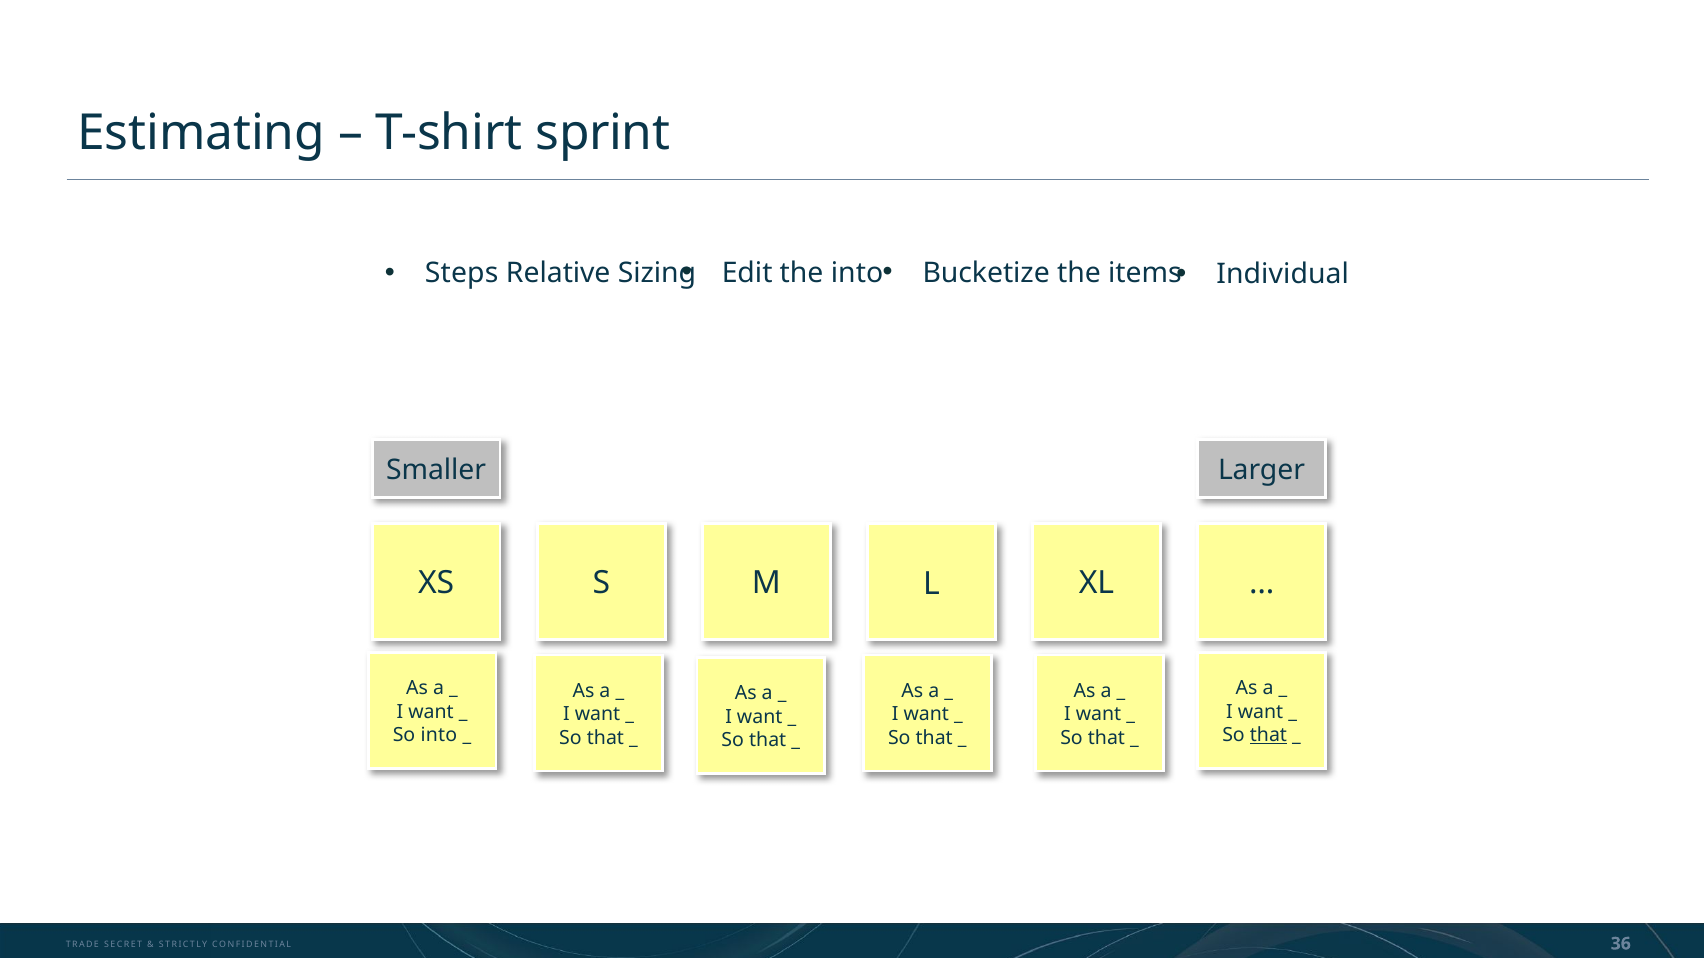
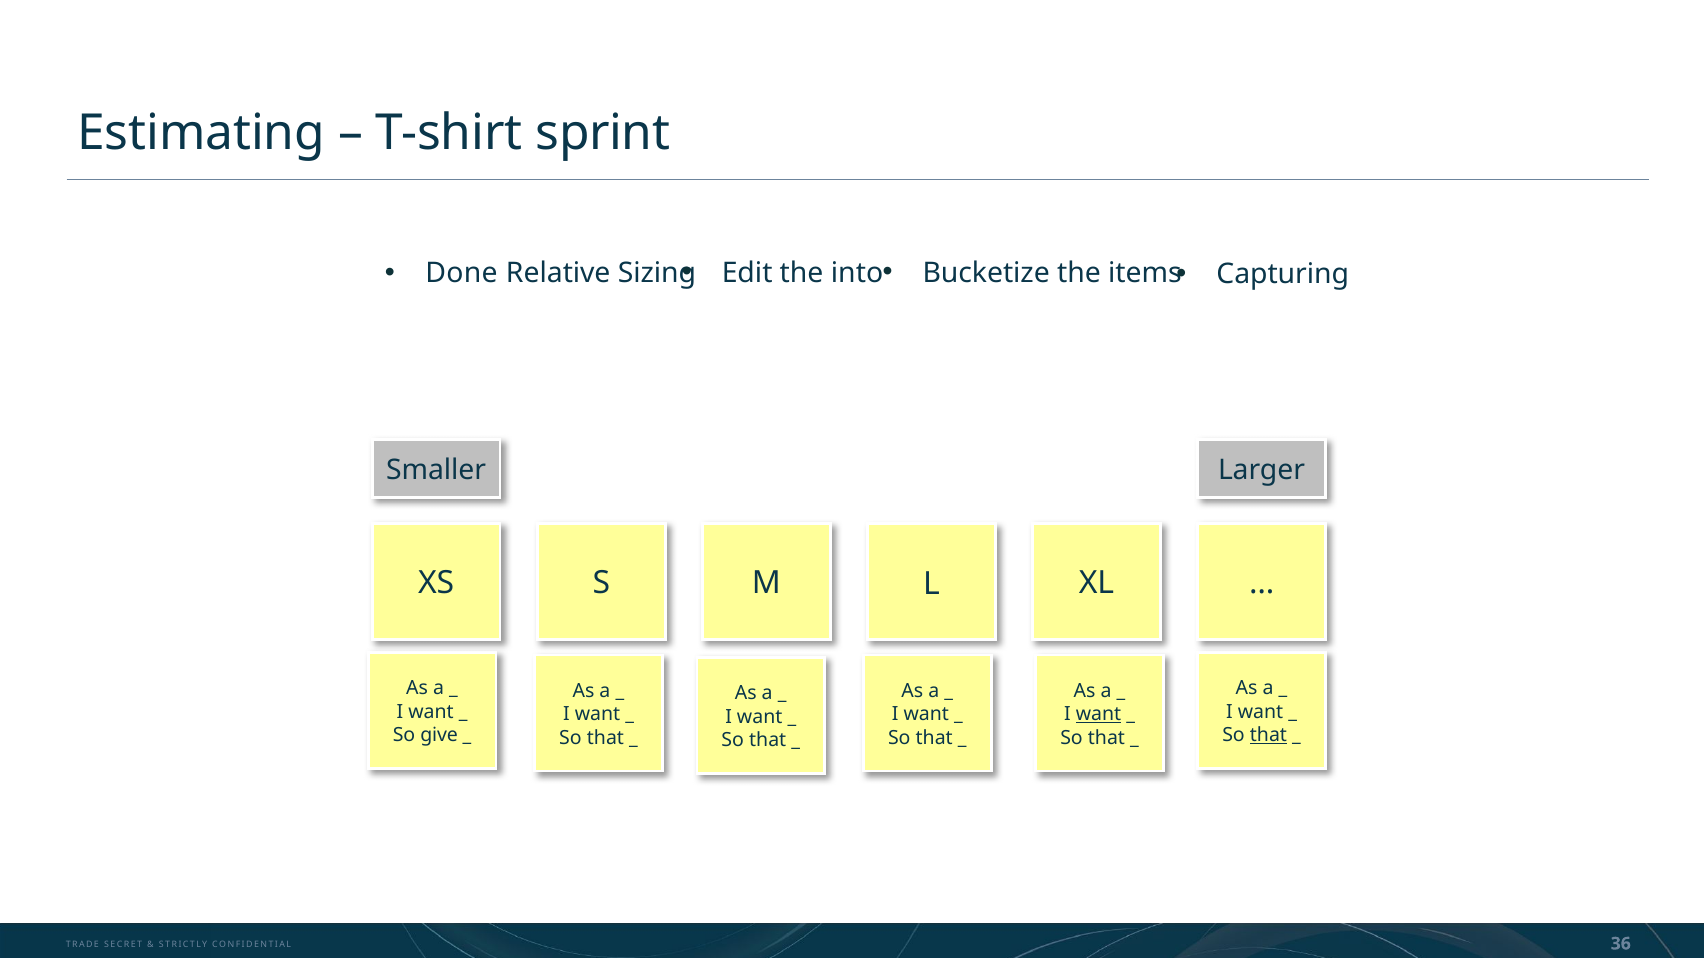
Steps: Steps -> Done (462, 273)
Individual: Individual -> Capturing (1283, 275)
want underline: none -> present (1099, 715)
So into: into -> give (439, 736)
